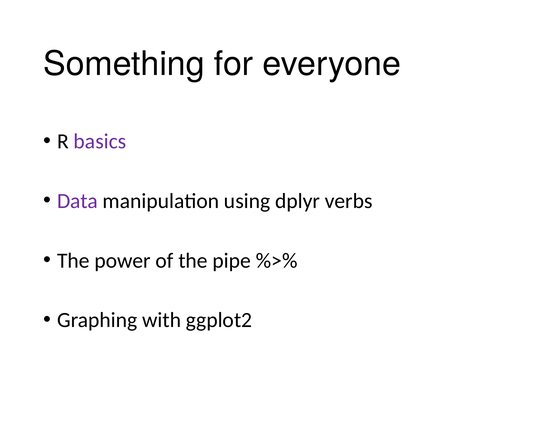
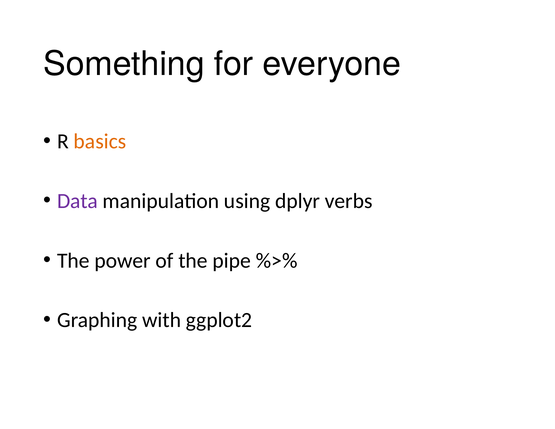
basics colour: purple -> orange (100, 141)
